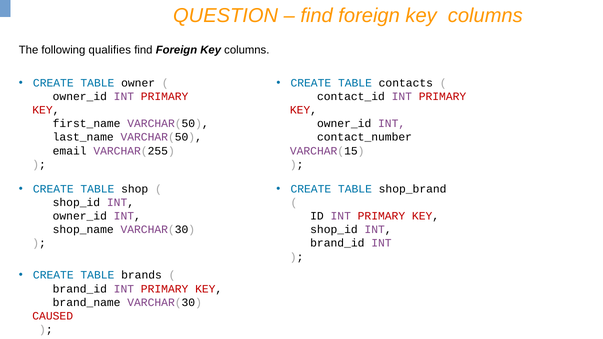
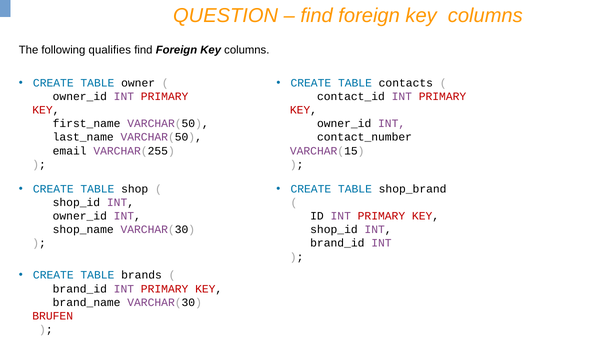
CAUSED: CAUSED -> BRUFEN (53, 316)
